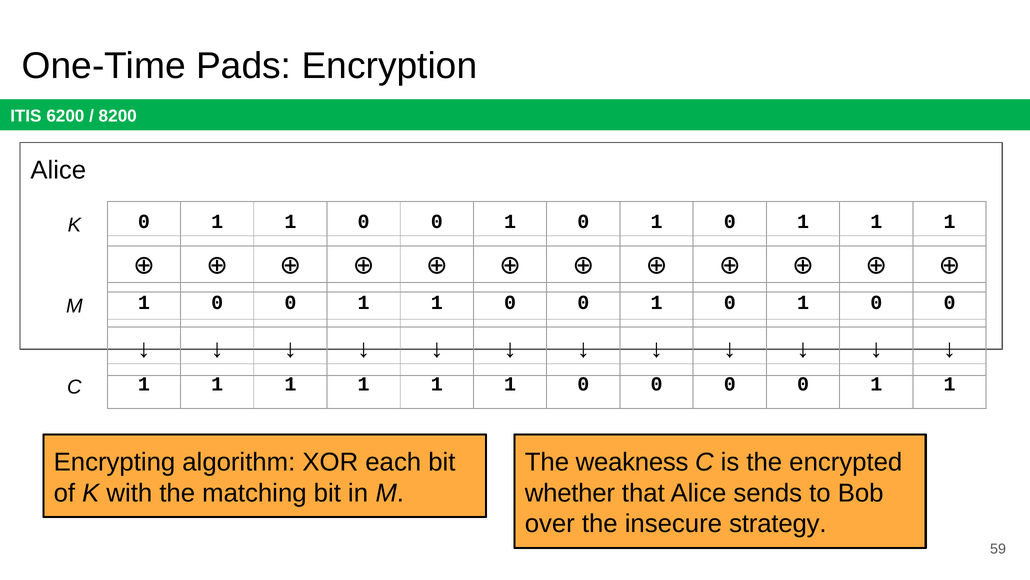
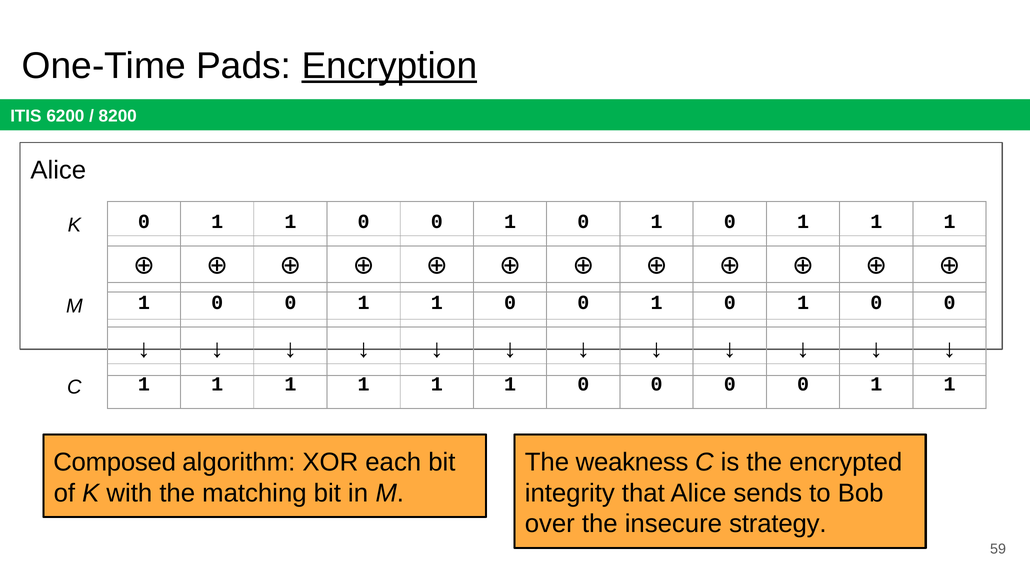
Encryption underline: none -> present (389, 66)
Encrypting: Encrypting -> Composed (115, 462)
whether: whether -> integrity (570, 493)
